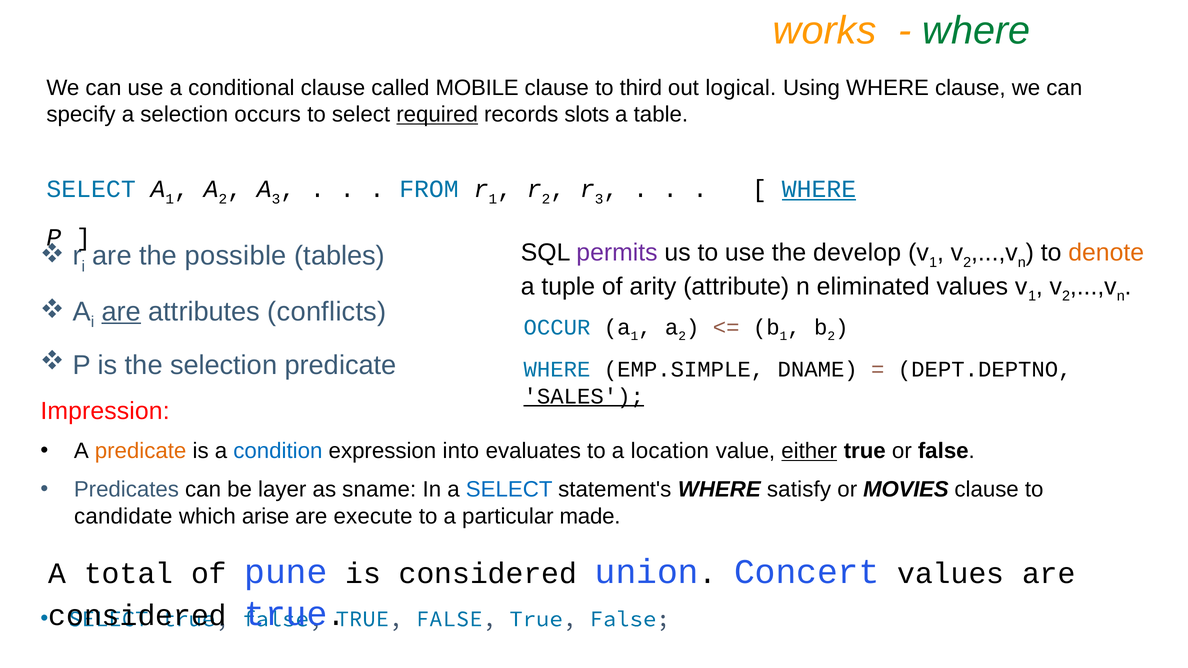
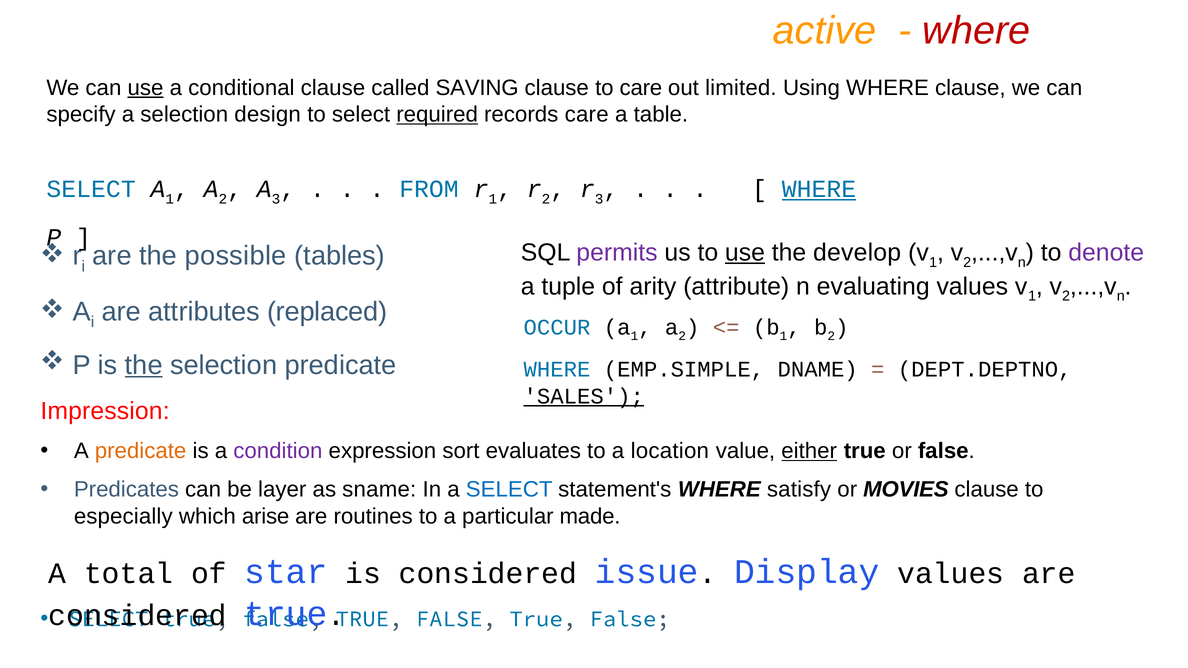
works: works -> active (825, 31)
where colour: green -> red (976, 31)
use underline: none -> present (146, 88)
MOBILE: MOBILE -> SAVING (477, 88)
to third: third -> care (641, 88)
logical: logical -> limited (741, 88)
occurs: occurs -> design (268, 115)
records slots: slots -> care (587, 115)
use underline: none -> present (745, 253)
denote colour: orange -> purple (1106, 253)
eliminated: eliminated -> evaluating (873, 287)
are underline: present -> none (121, 312)
conflicts: conflicts -> replaced (327, 312)
the underline: none -> present (144, 365)
condition colour: blue -> purple (278, 451)
into: into -> sort (461, 451)
candidate: candidate -> especially (123, 516)
execute: execute -> routines (373, 516)
pune: pune -> star (286, 572)
union: union -> issue (647, 572)
Concert: Concert -> Display (807, 572)
